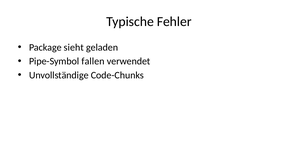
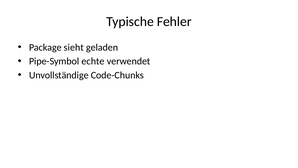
fallen: fallen -> echte (93, 61)
